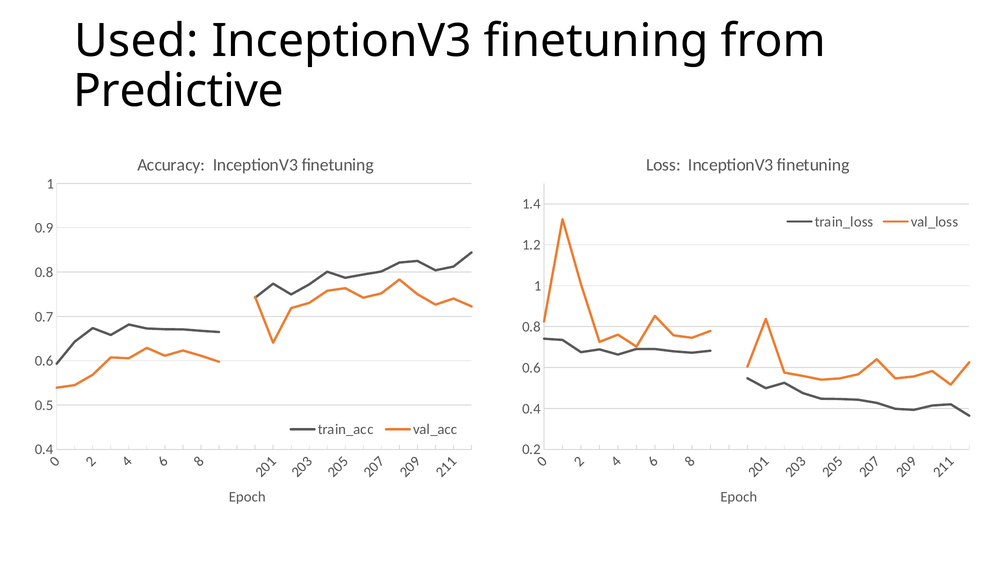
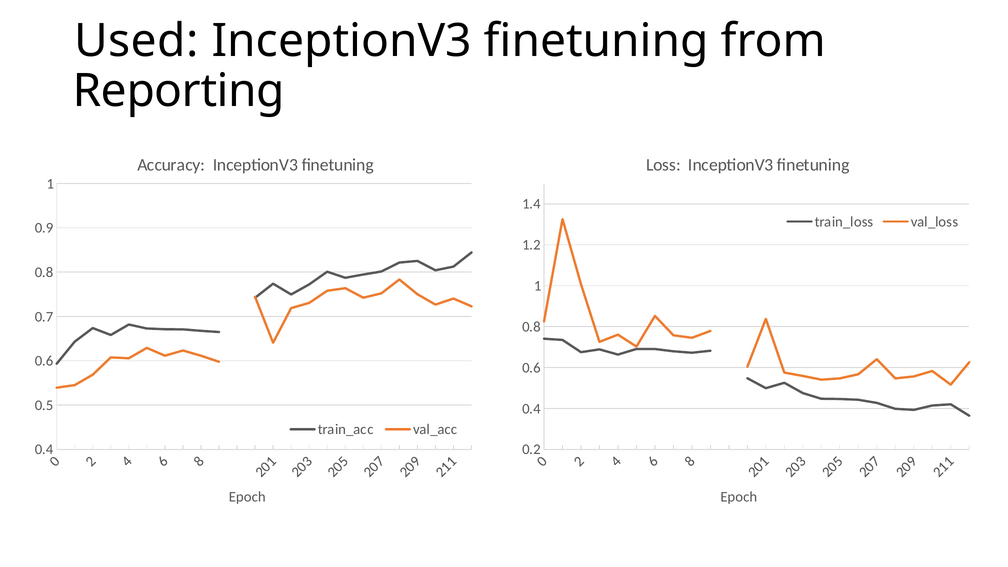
Predictive: Predictive -> Reporting (179, 91)
